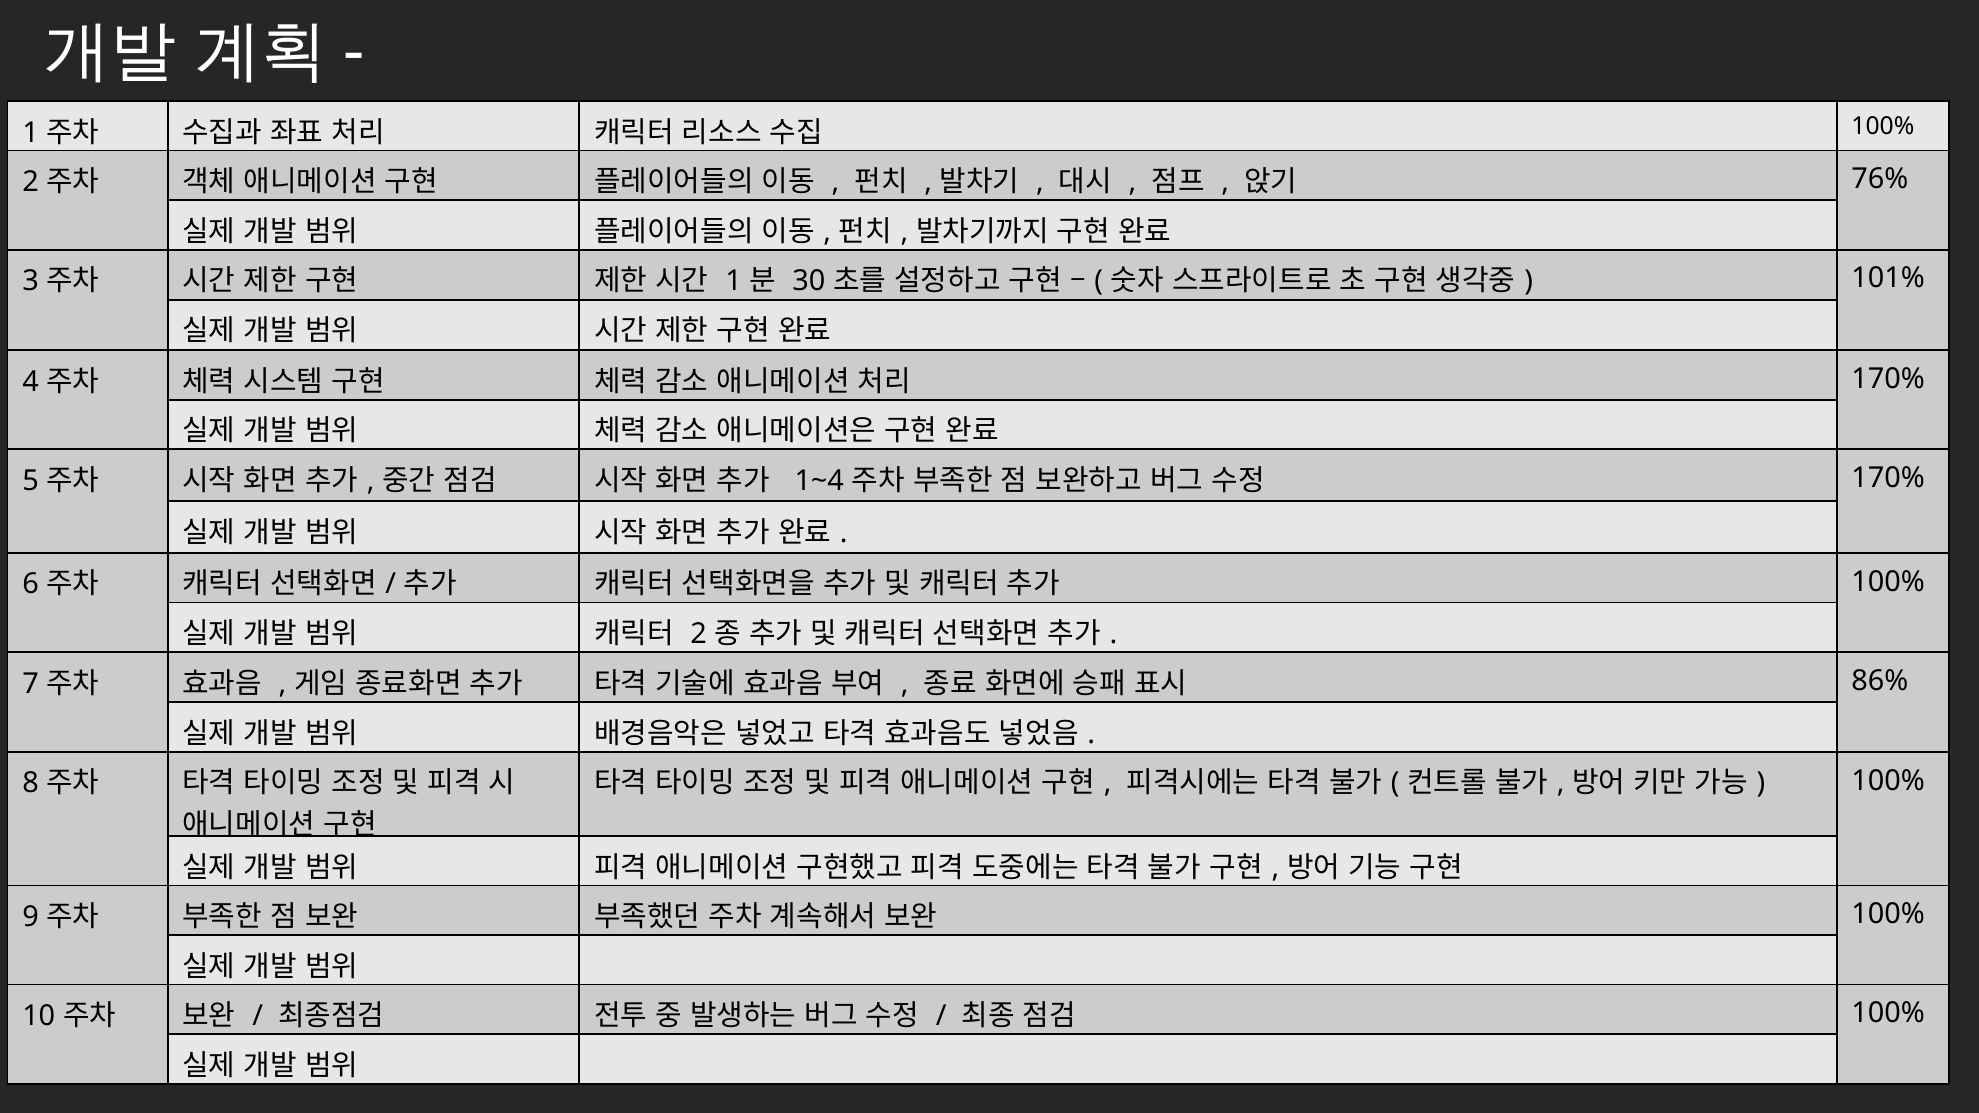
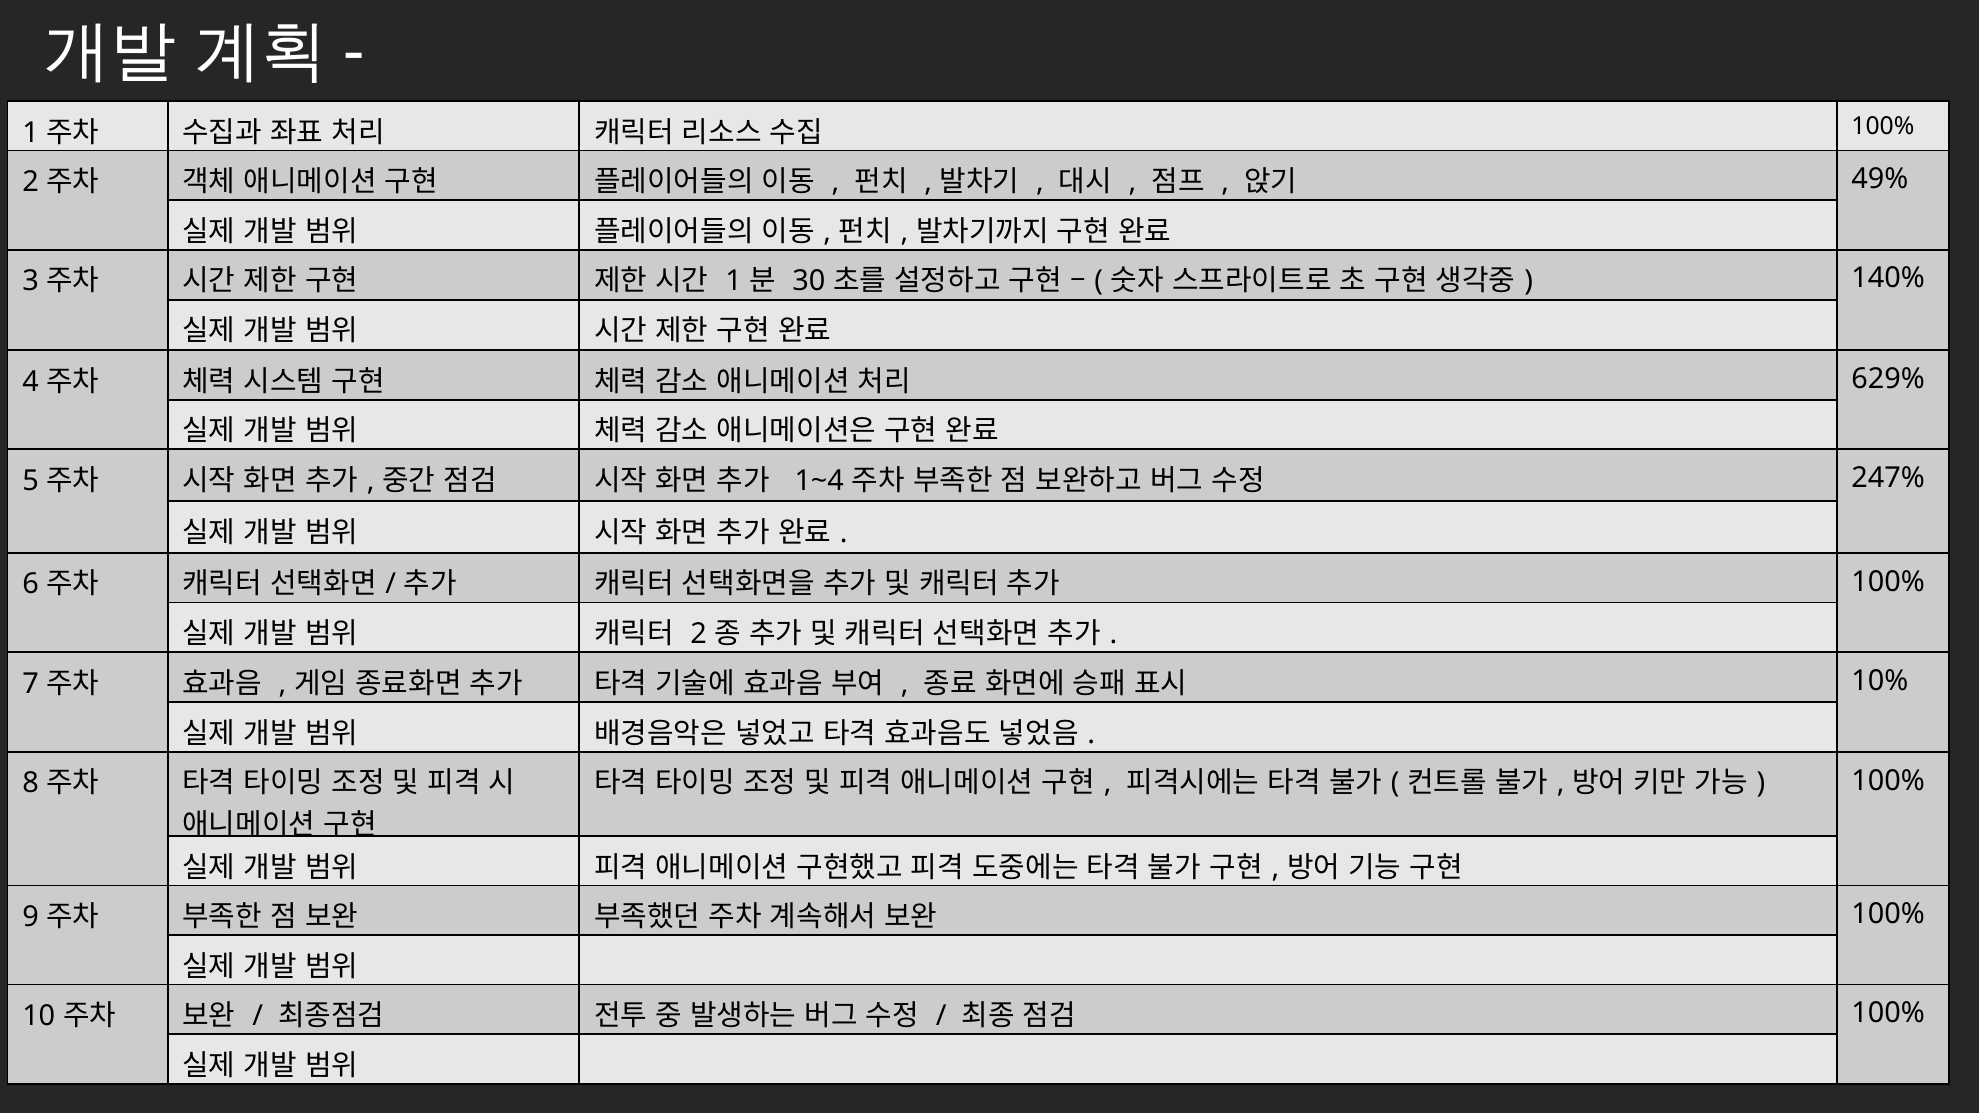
76%: 76% -> 49% (1880, 179)
101%: 101% -> 140% (1888, 278)
170%: 170% -> 629% (1888, 379)
170%: 170% -> 247% (1888, 478)
86%: 86% -> 10% (1880, 681)
